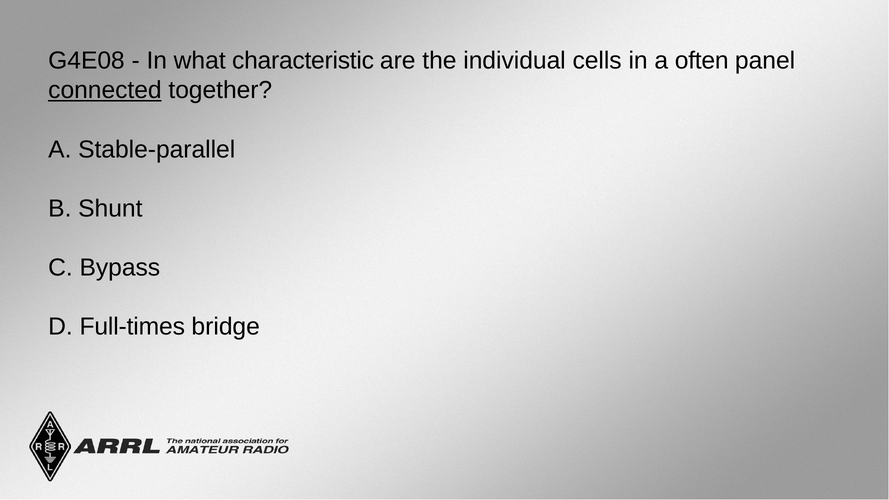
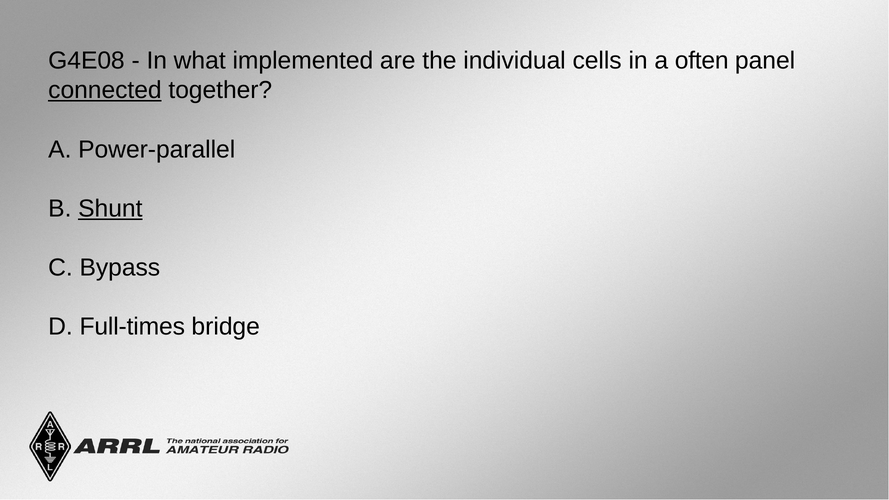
characteristic: characteristic -> implemented (303, 61)
Stable-parallel: Stable-parallel -> Power-parallel (157, 149)
Shunt underline: none -> present (110, 209)
